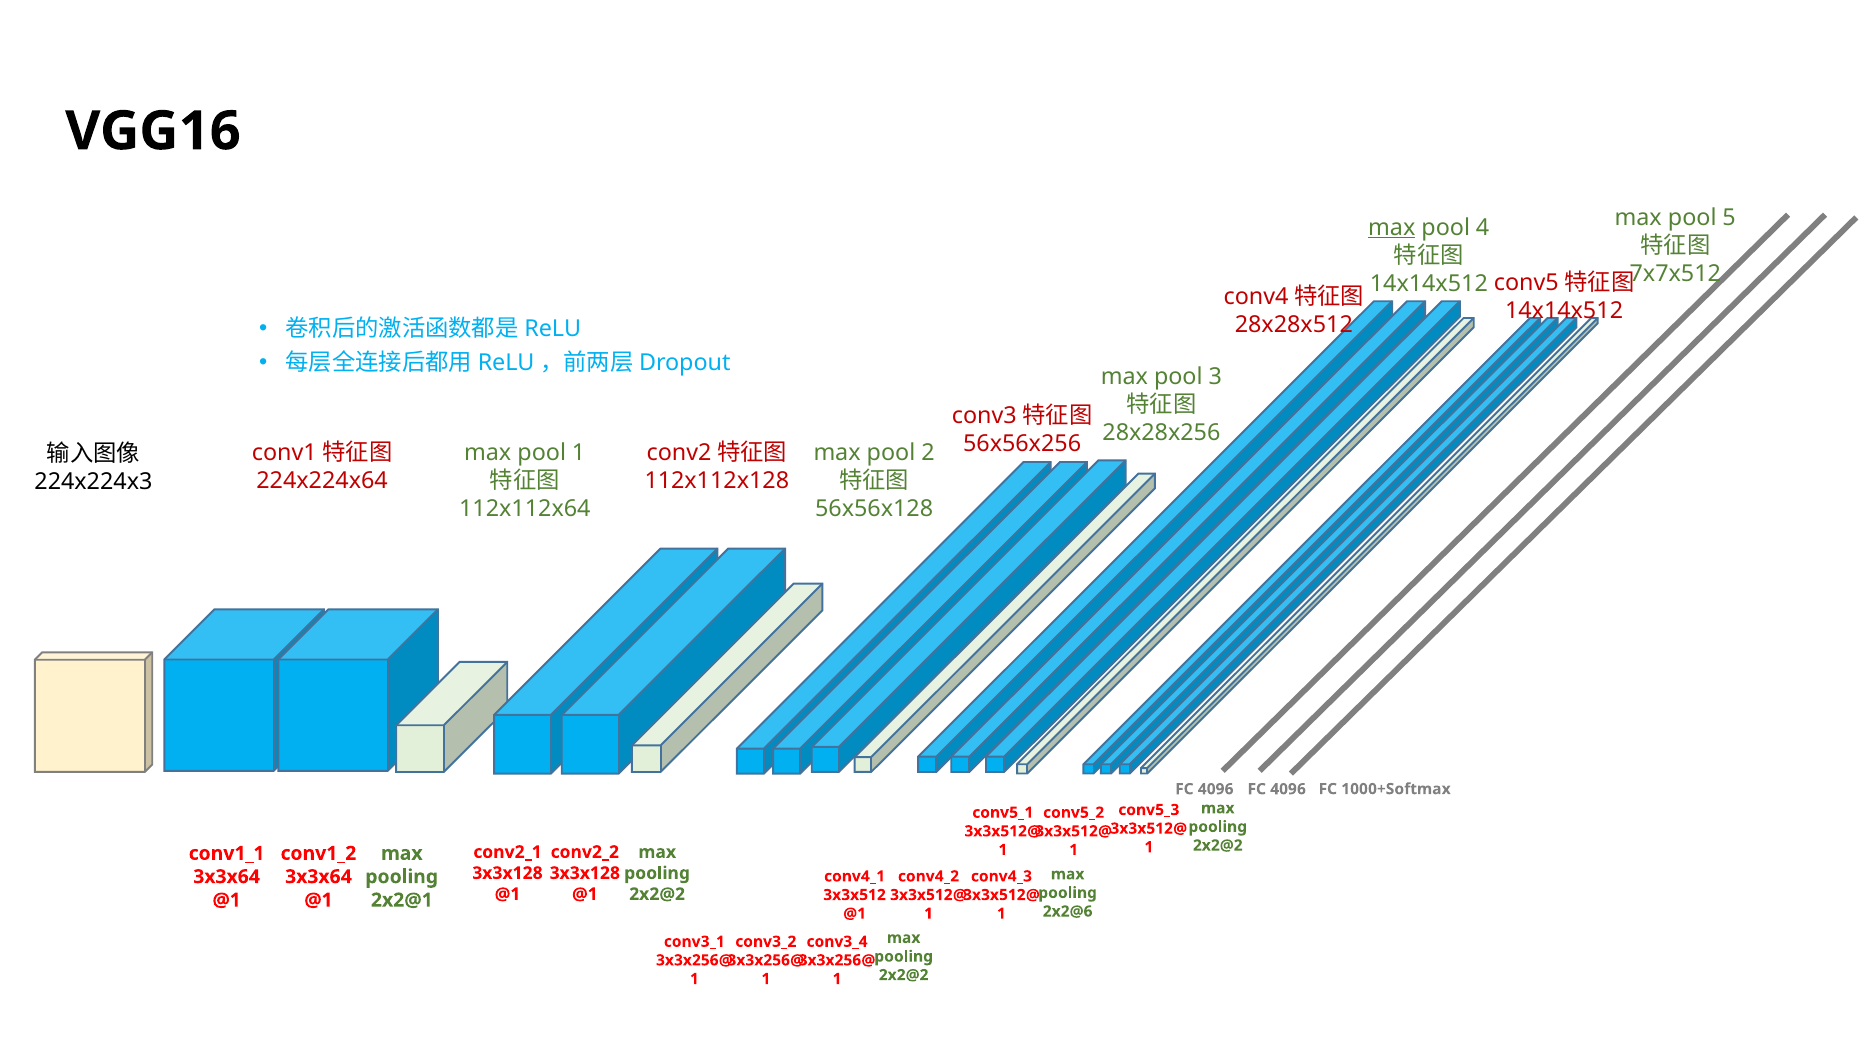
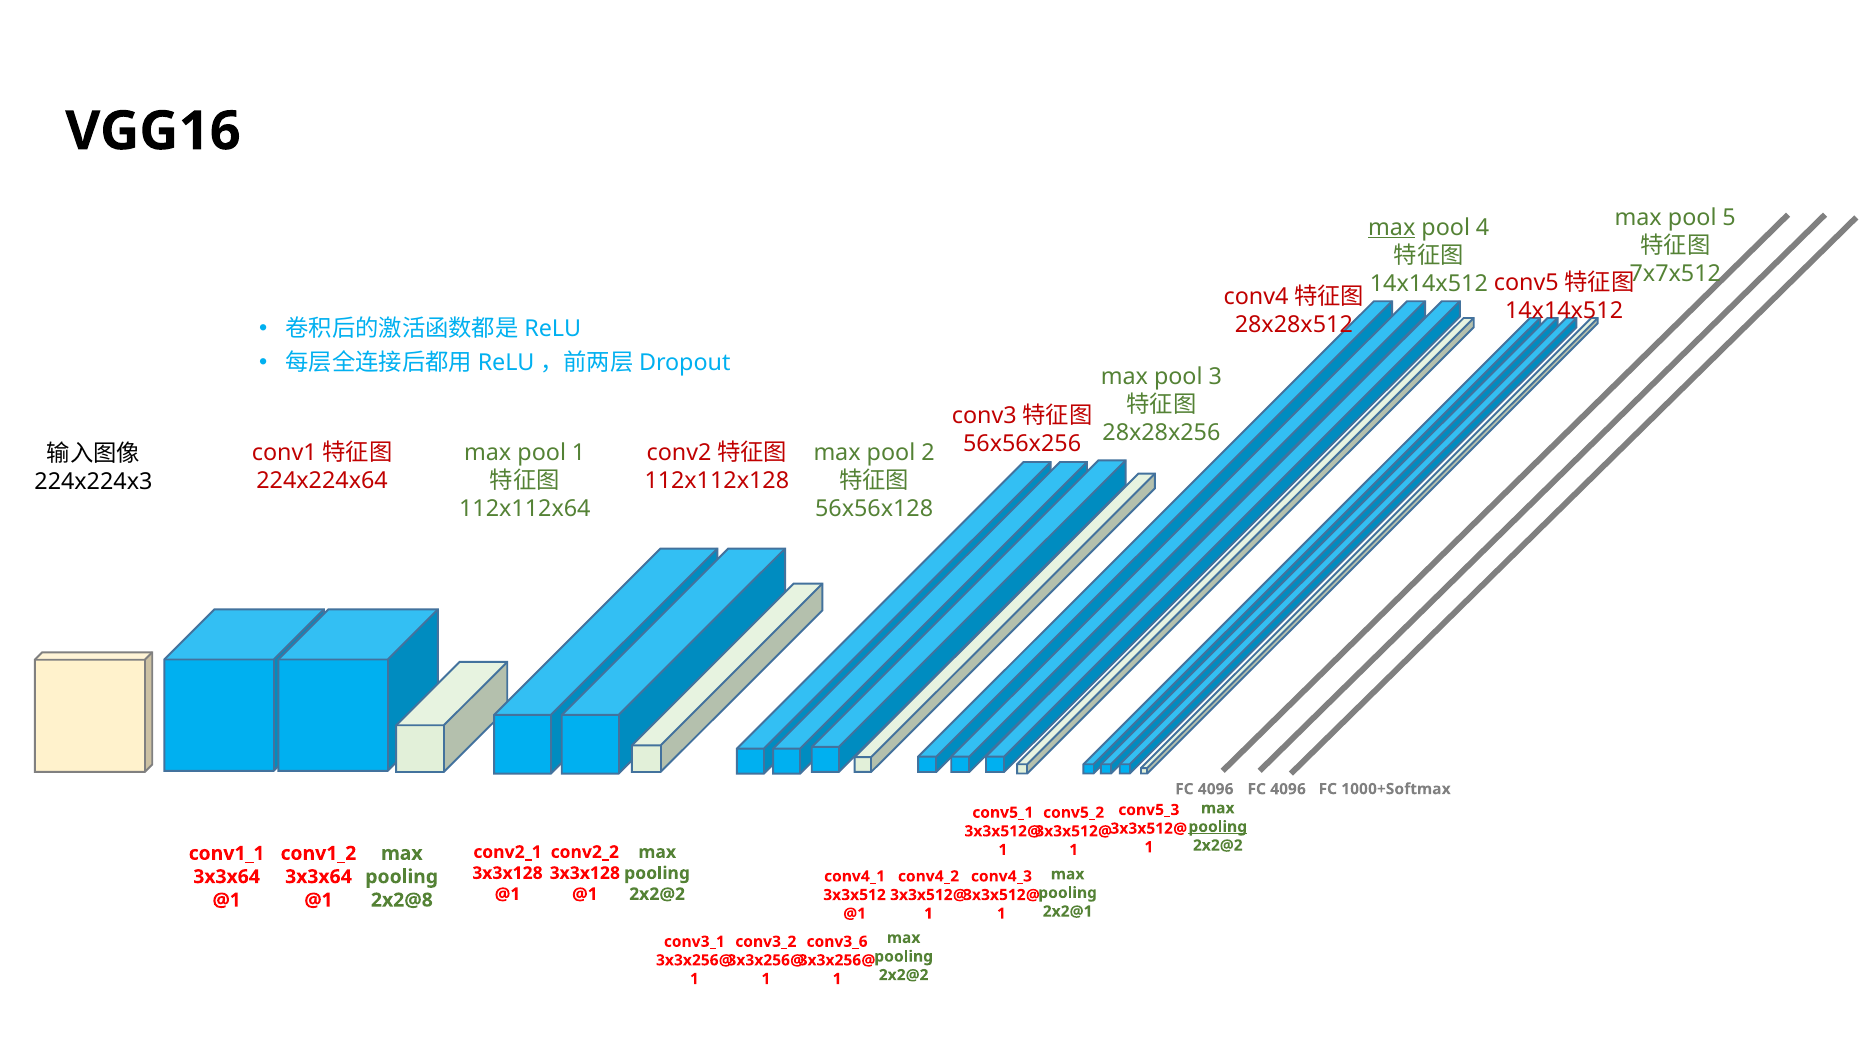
pooling underline: none -> present (1218, 827)
2x2@1: 2x2@1 -> 2x2@8 (402, 901)
2x2@6: 2x2@6 -> 2x2@1 (1068, 912)
conv3_4: conv3_4 -> conv3_6 (837, 942)
